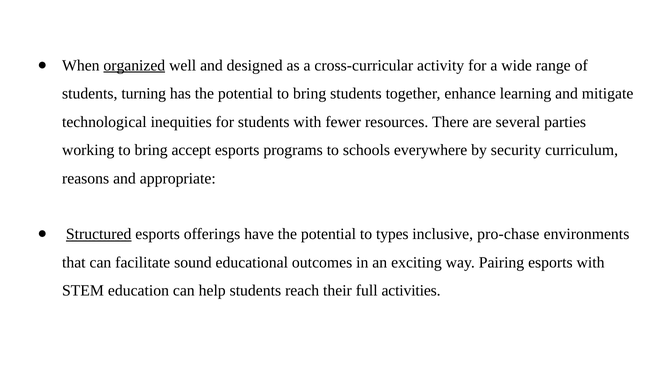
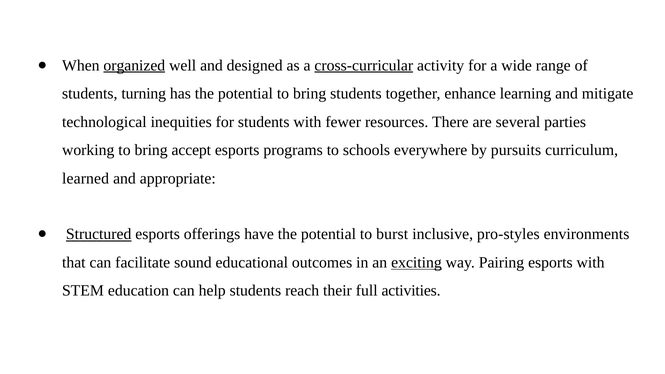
cross-curricular underline: none -> present (364, 65)
security: security -> pursuits (516, 150)
reasons: reasons -> learned (86, 179)
types: types -> burst (392, 234)
pro-chase: pro-chase -> pro-styles (508, 234)
exciting underline: none -> present (416, 263)
